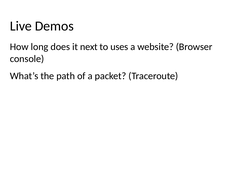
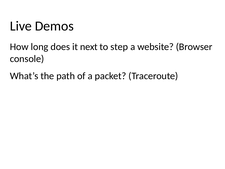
uses: uses -> step (119, 47)
